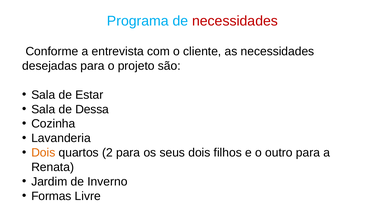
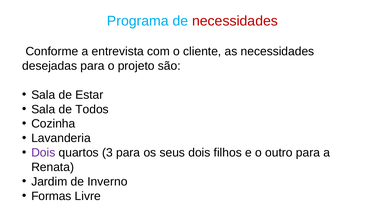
Dessa: Dessa -> Todos (92, 109)
Dois colour: orange -> purple (43, 152)
2: 2 -> 3 (107, 152)
